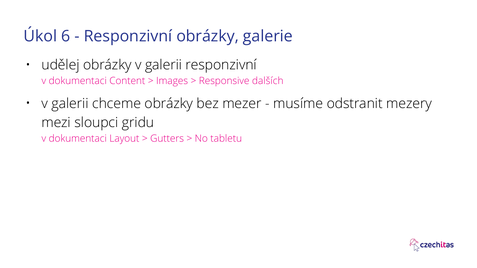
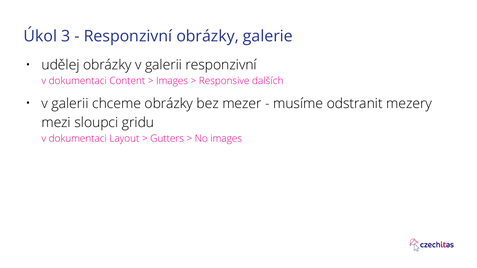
6: 6 -> 3 (66, 36)
No tabletu: tabletu -> images (226, 139)
